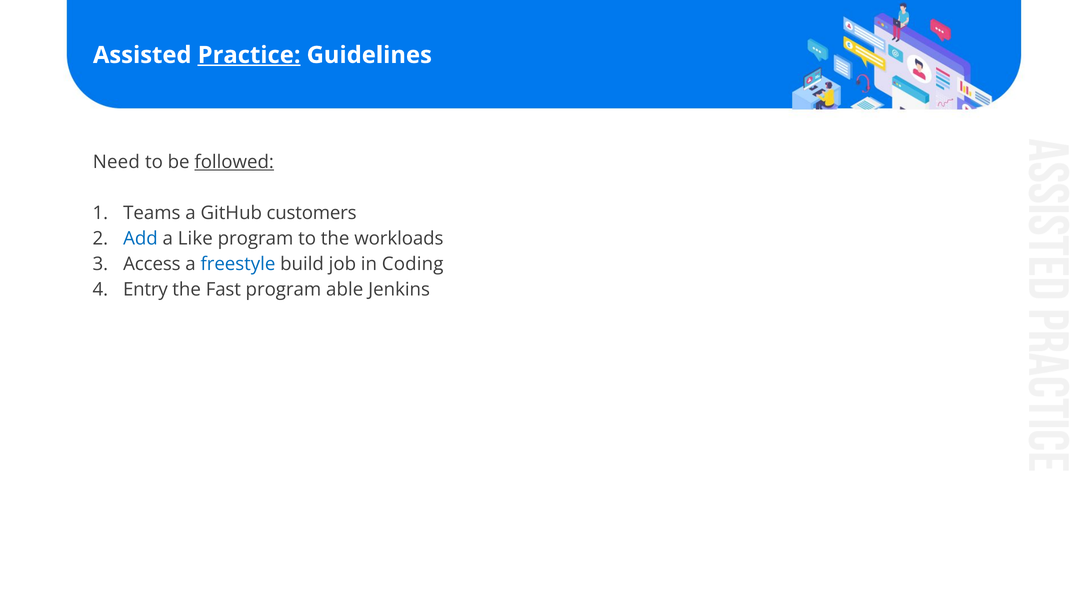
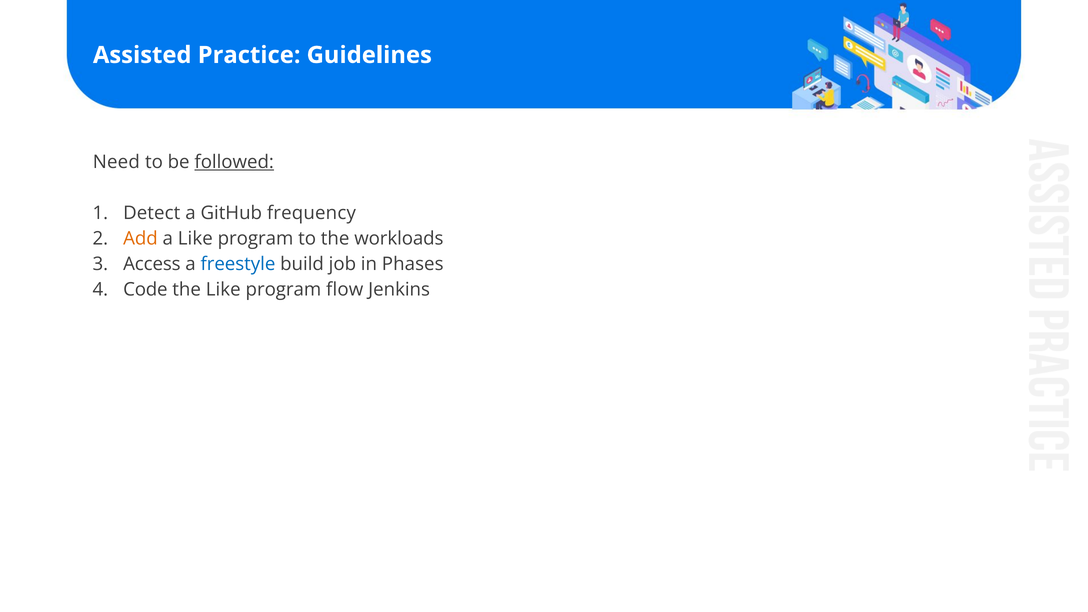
Practice underline: present -> none (249, 55)
Teams: Teams -> Detect (152, 213)
customers: customers -> frequency (311, 213)
Add colour: blue -> orange (140, 239)
Coding: Coding -> Phases (413, 264)
Entry: Entry -> Code (145, 290)
the Fast: Fast -> Like (223, 290)
able: able -> flow (345, 290)
